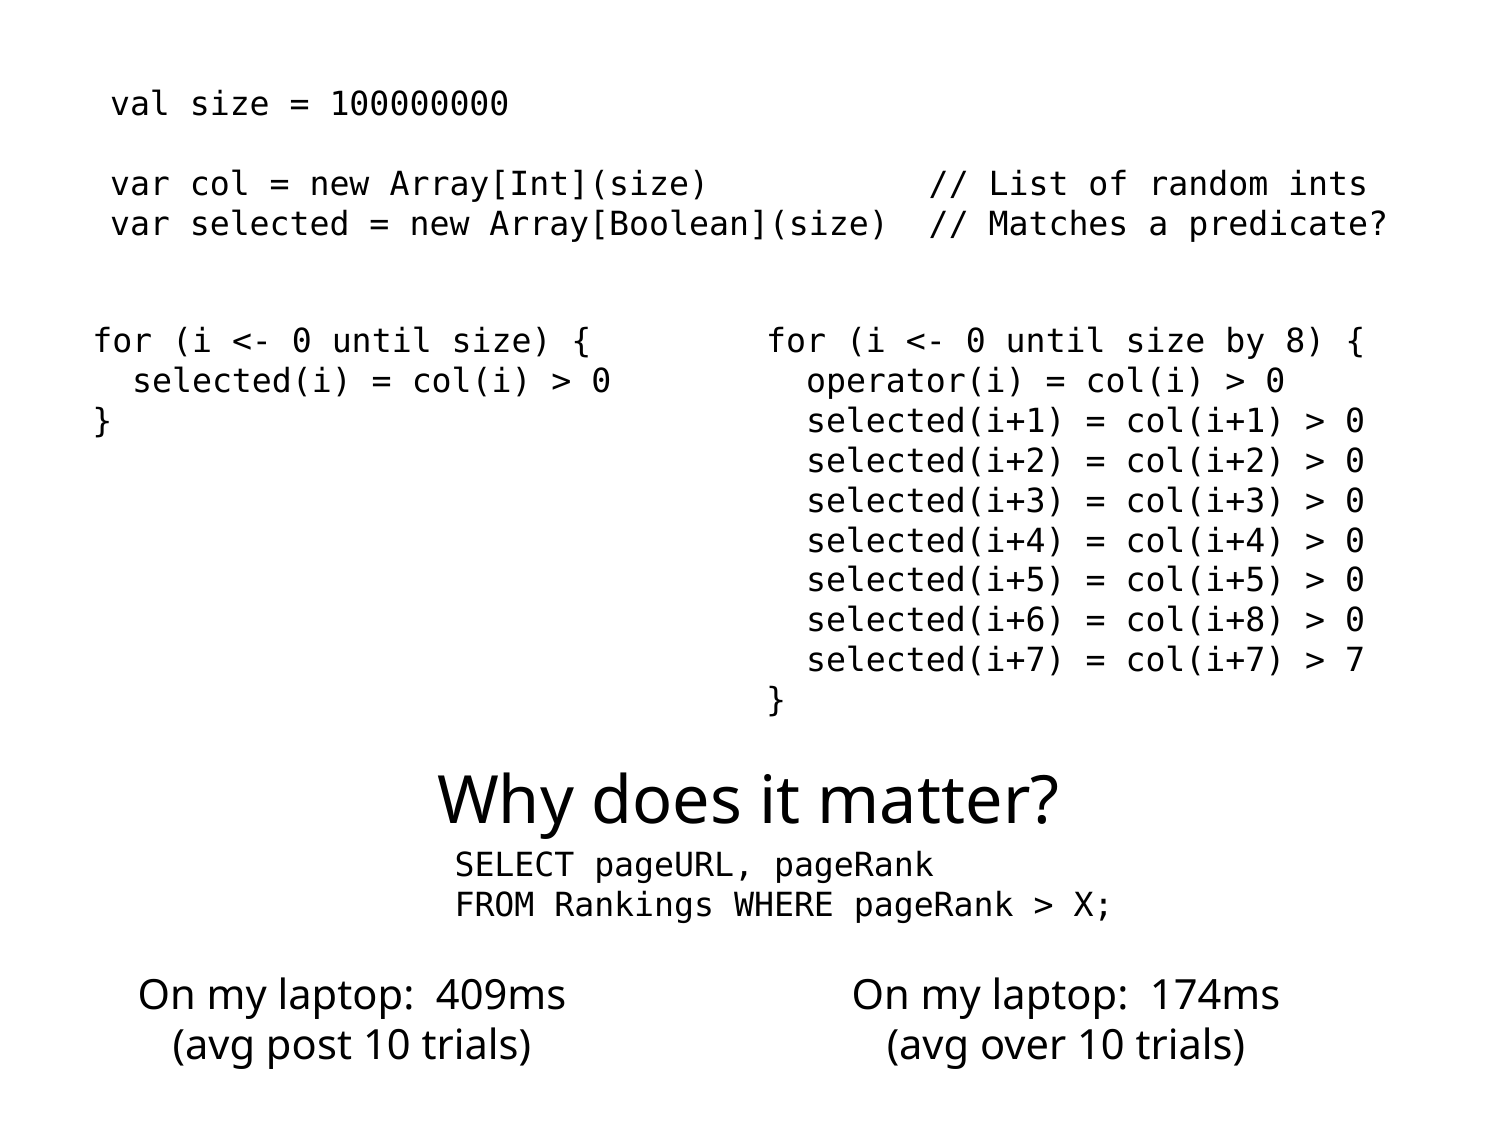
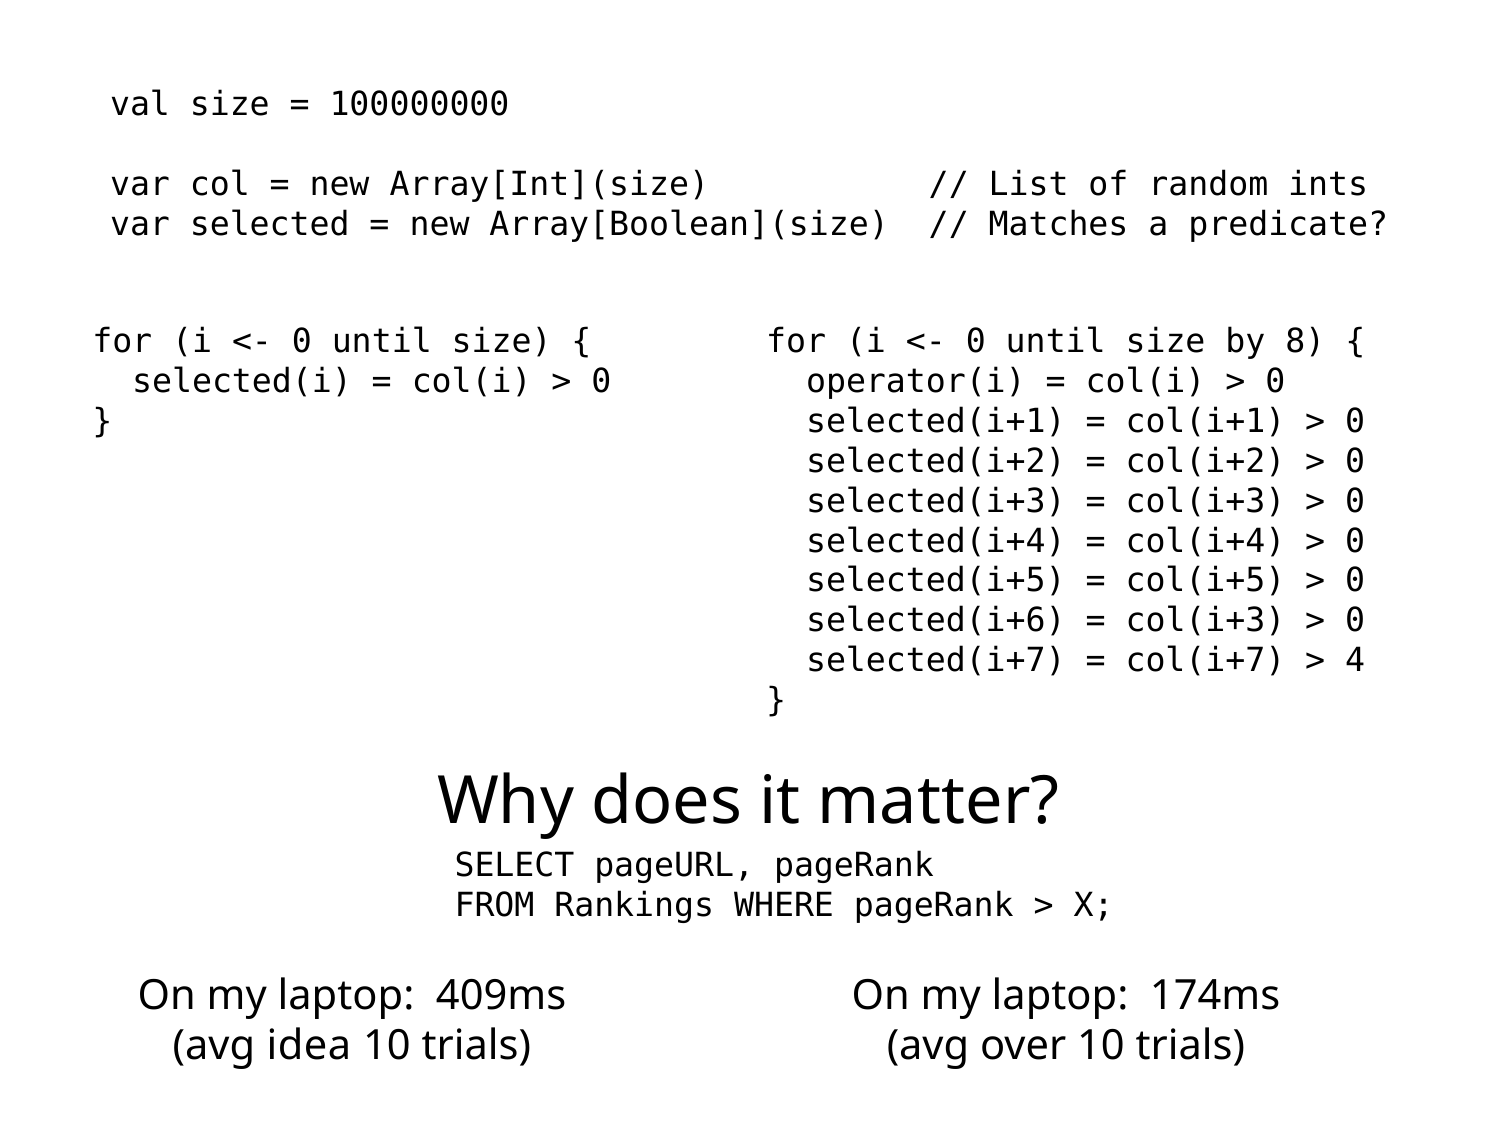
col(i+8: col(i+8 -> col(i+3 (1205, 621)
7: 7 -> 4 (1355, 661)
post: post -> idea (309, 1046)
